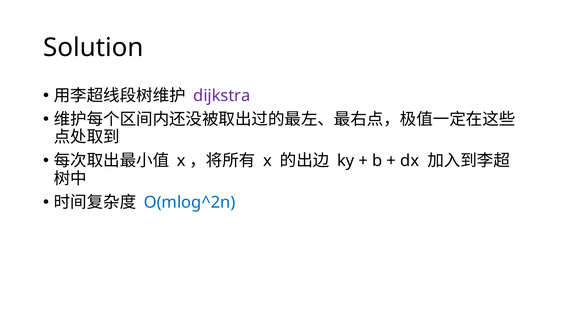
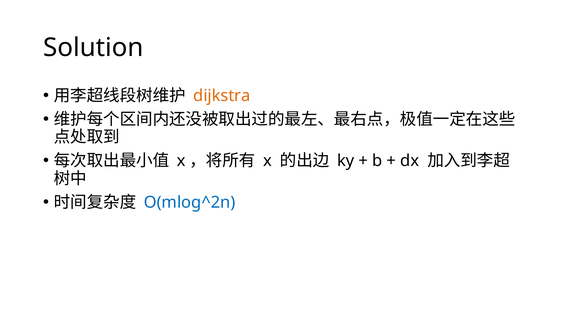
dijkstra colour: purple -> orange (222, 96)
